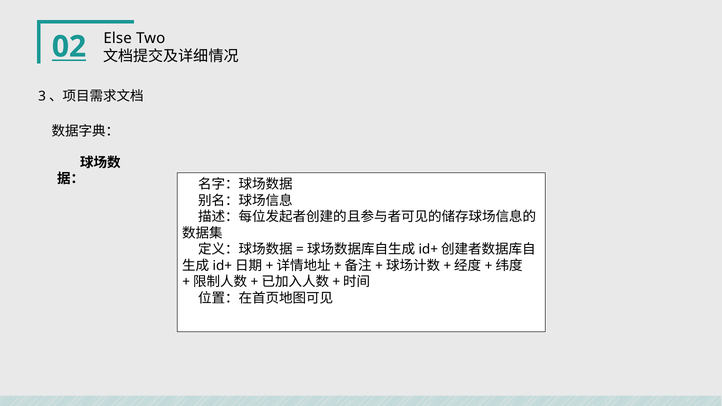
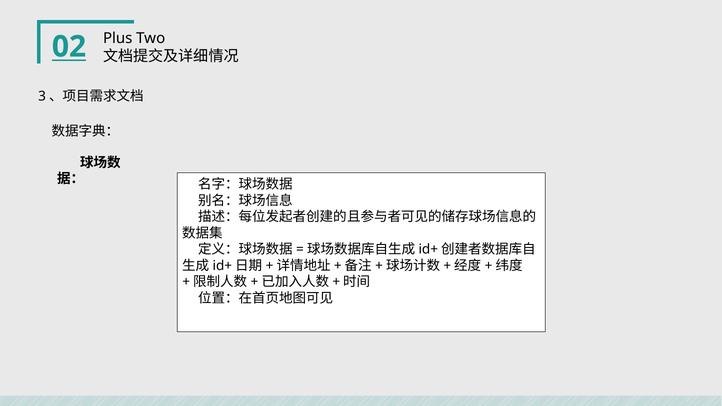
Else: Else -> Plus (118, 38)
